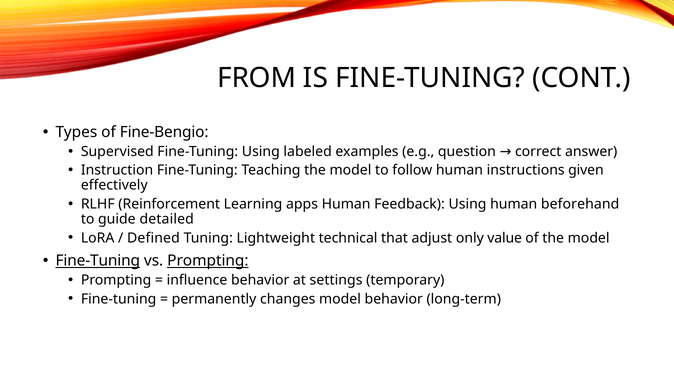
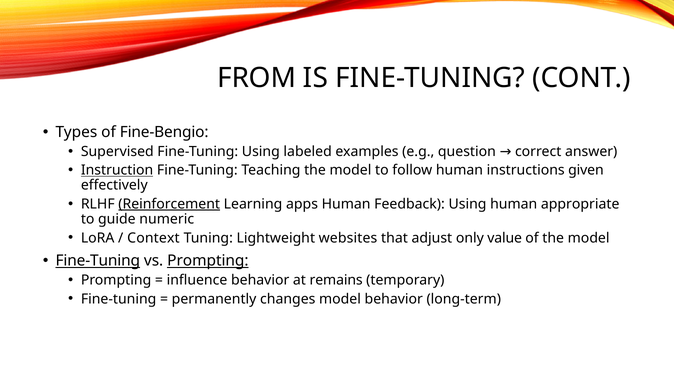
Instruction underline: none -> present (117, 170)
Reinforcement underline: none -> present (169, 204)
beforehand: beforehand -> appropriate (580, 204)
detailed: detailed -> numeric (167, 219)
Defined: Defined -> Context (153, 238)
technical: technical -> websites (348, 238)
settings: settings -> remains (336, 280)
